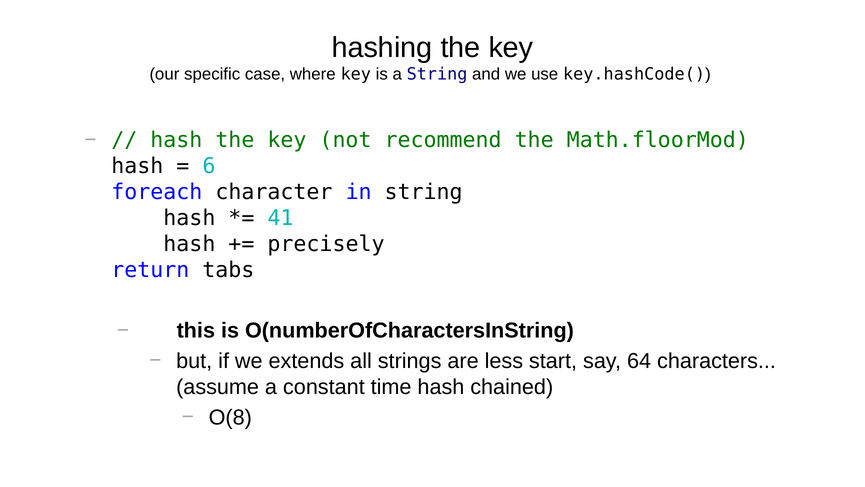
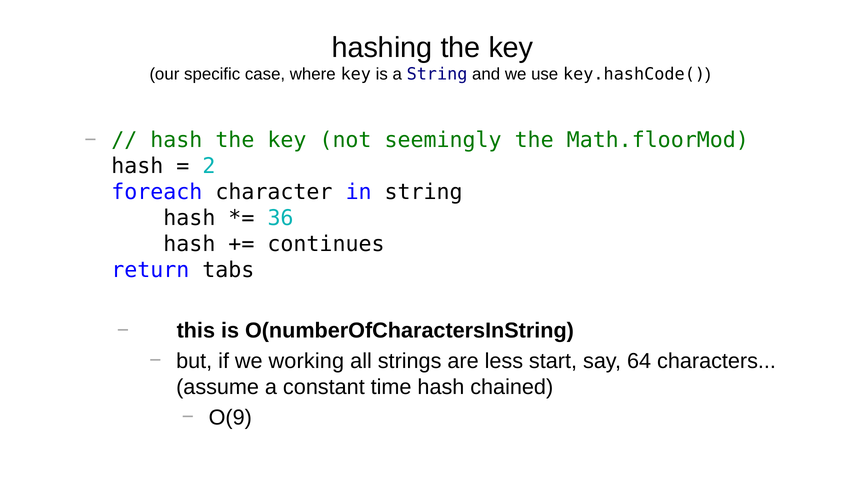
recommend: recommend -> seemingly (443, 140)
6: 6 -> 2 (209, 166)
41: 41 -> 36 (281, 218)
precisely: precisely -> continues (326, 244)
extends: extends -> working (306, 361)
O(8: O(8 -> O(9 (230, 417)
